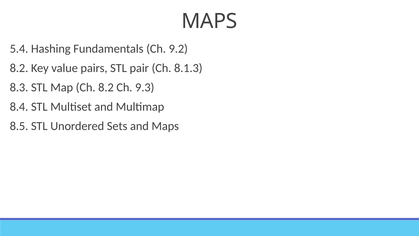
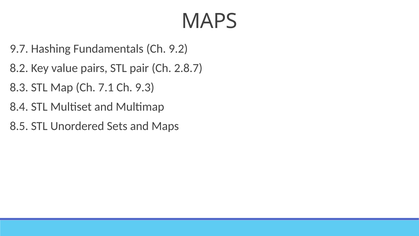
5.4: 5.4 -> 9.7 (19, 49)
8.1.3: 8.1.3 -> 2.8.7 (188, 68)
Ch 8.2: 8.2 -> 7.1 (106, 87)
